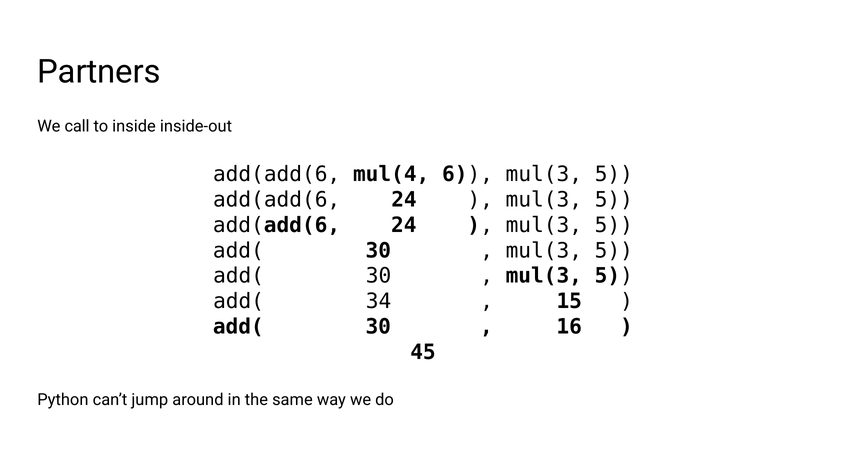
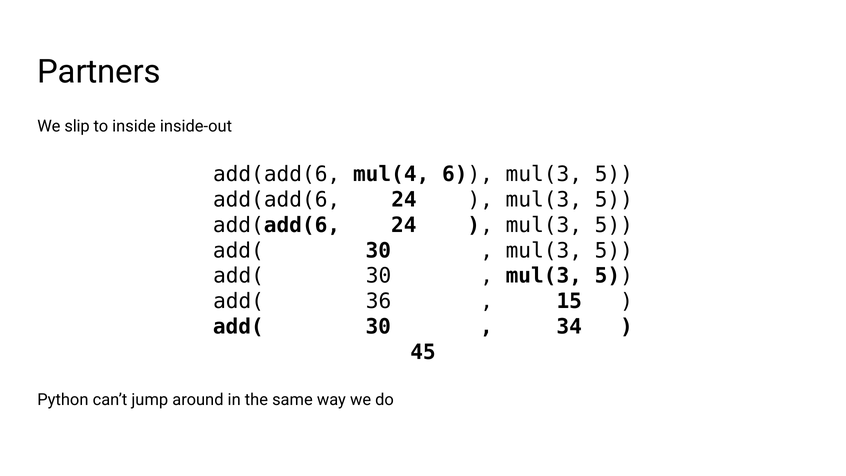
call: call -> slip (77, 126)
34: 34 -> 36 (379, 301)
16: 16 -> 34 (569, 327)
